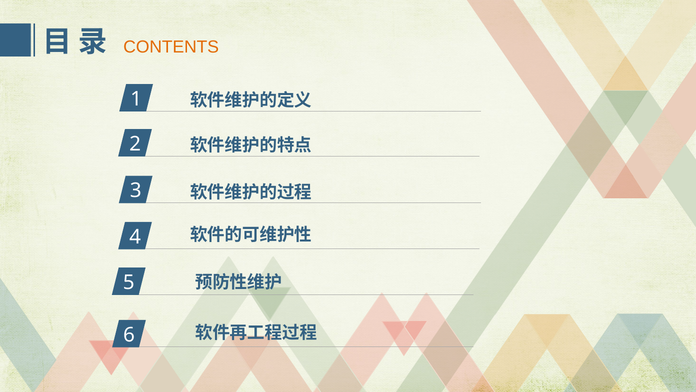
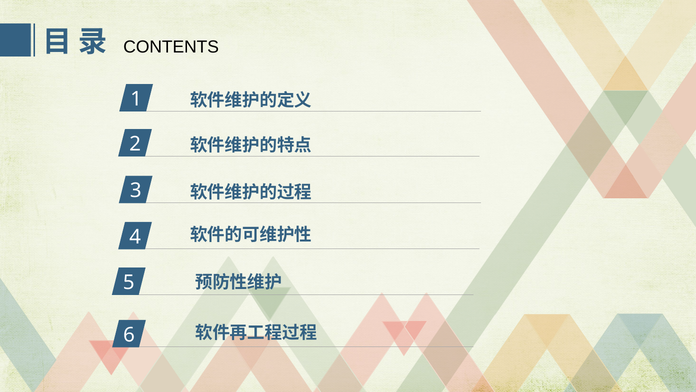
CONTENTS colour: orange -> black (171, 47)
